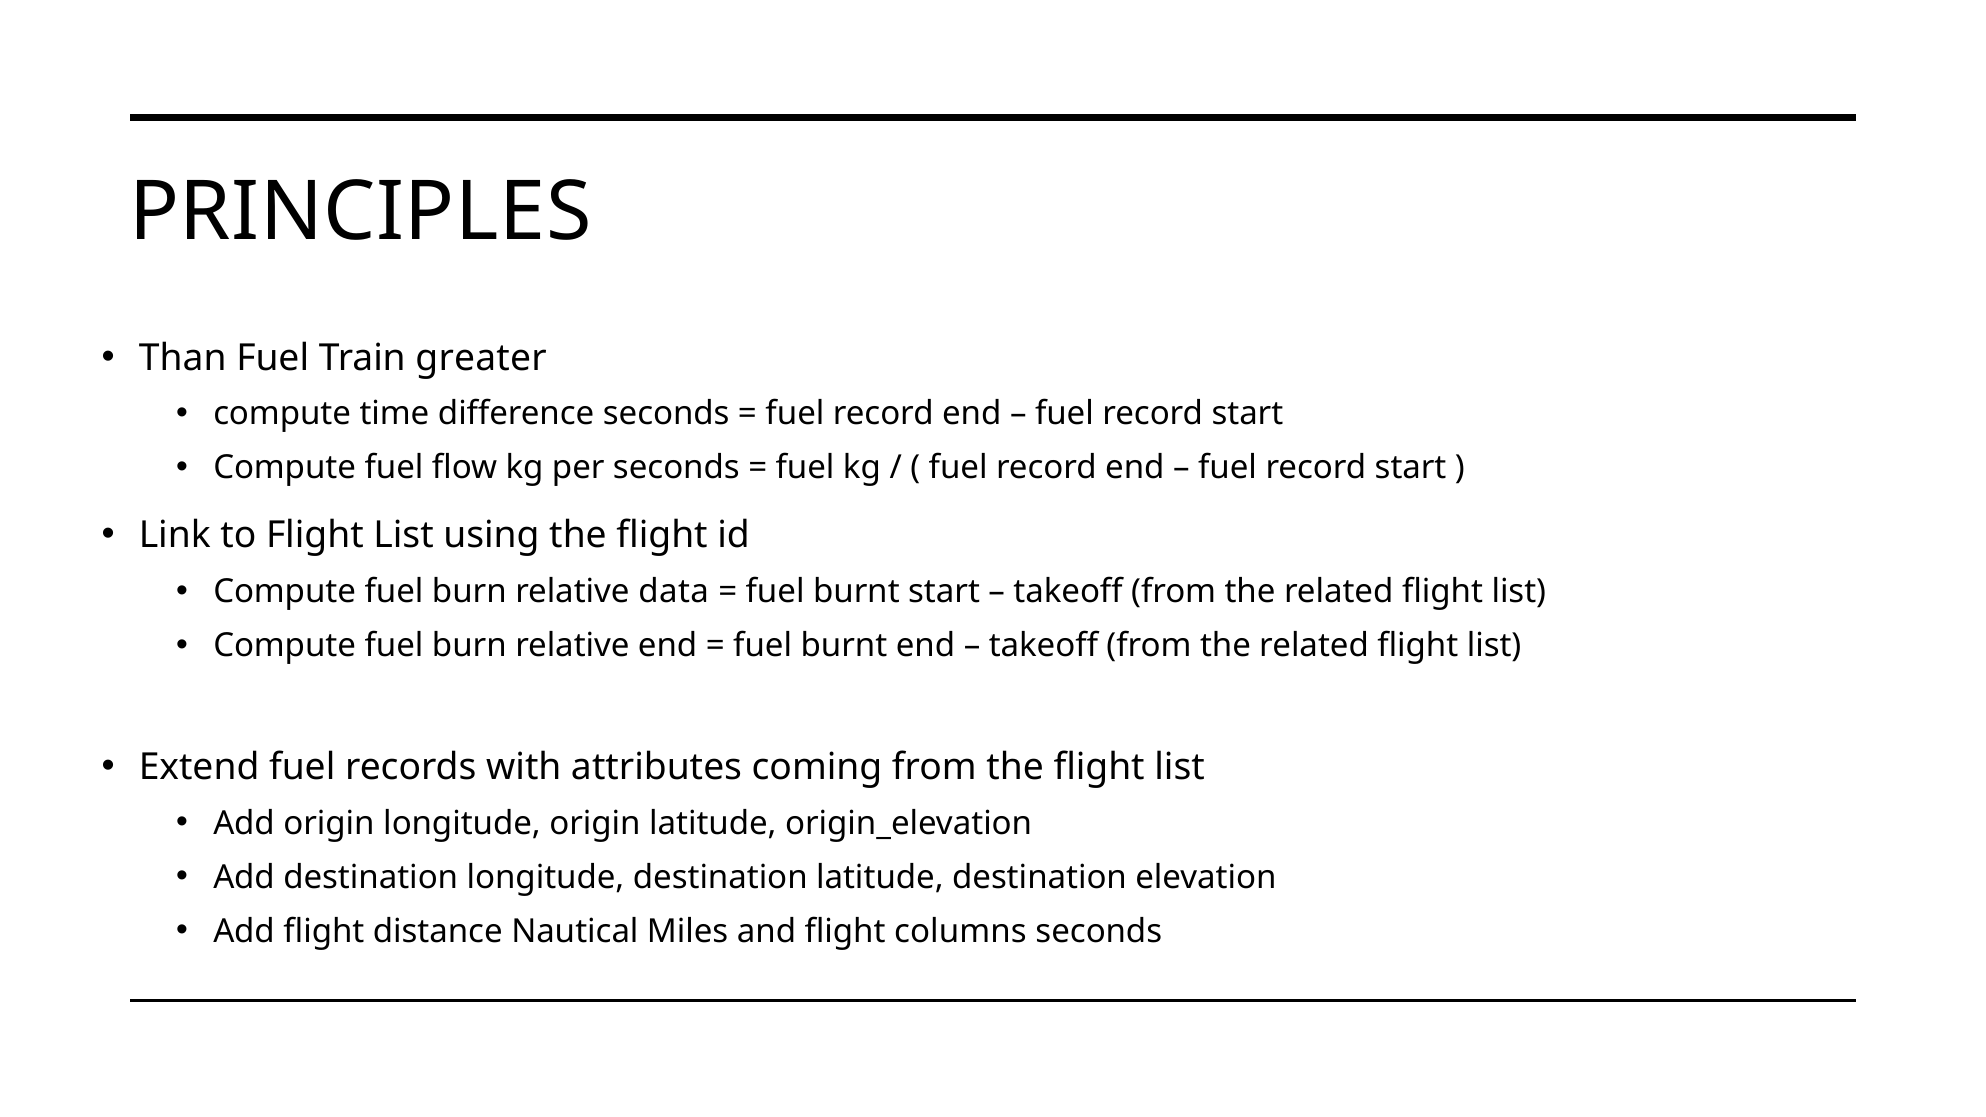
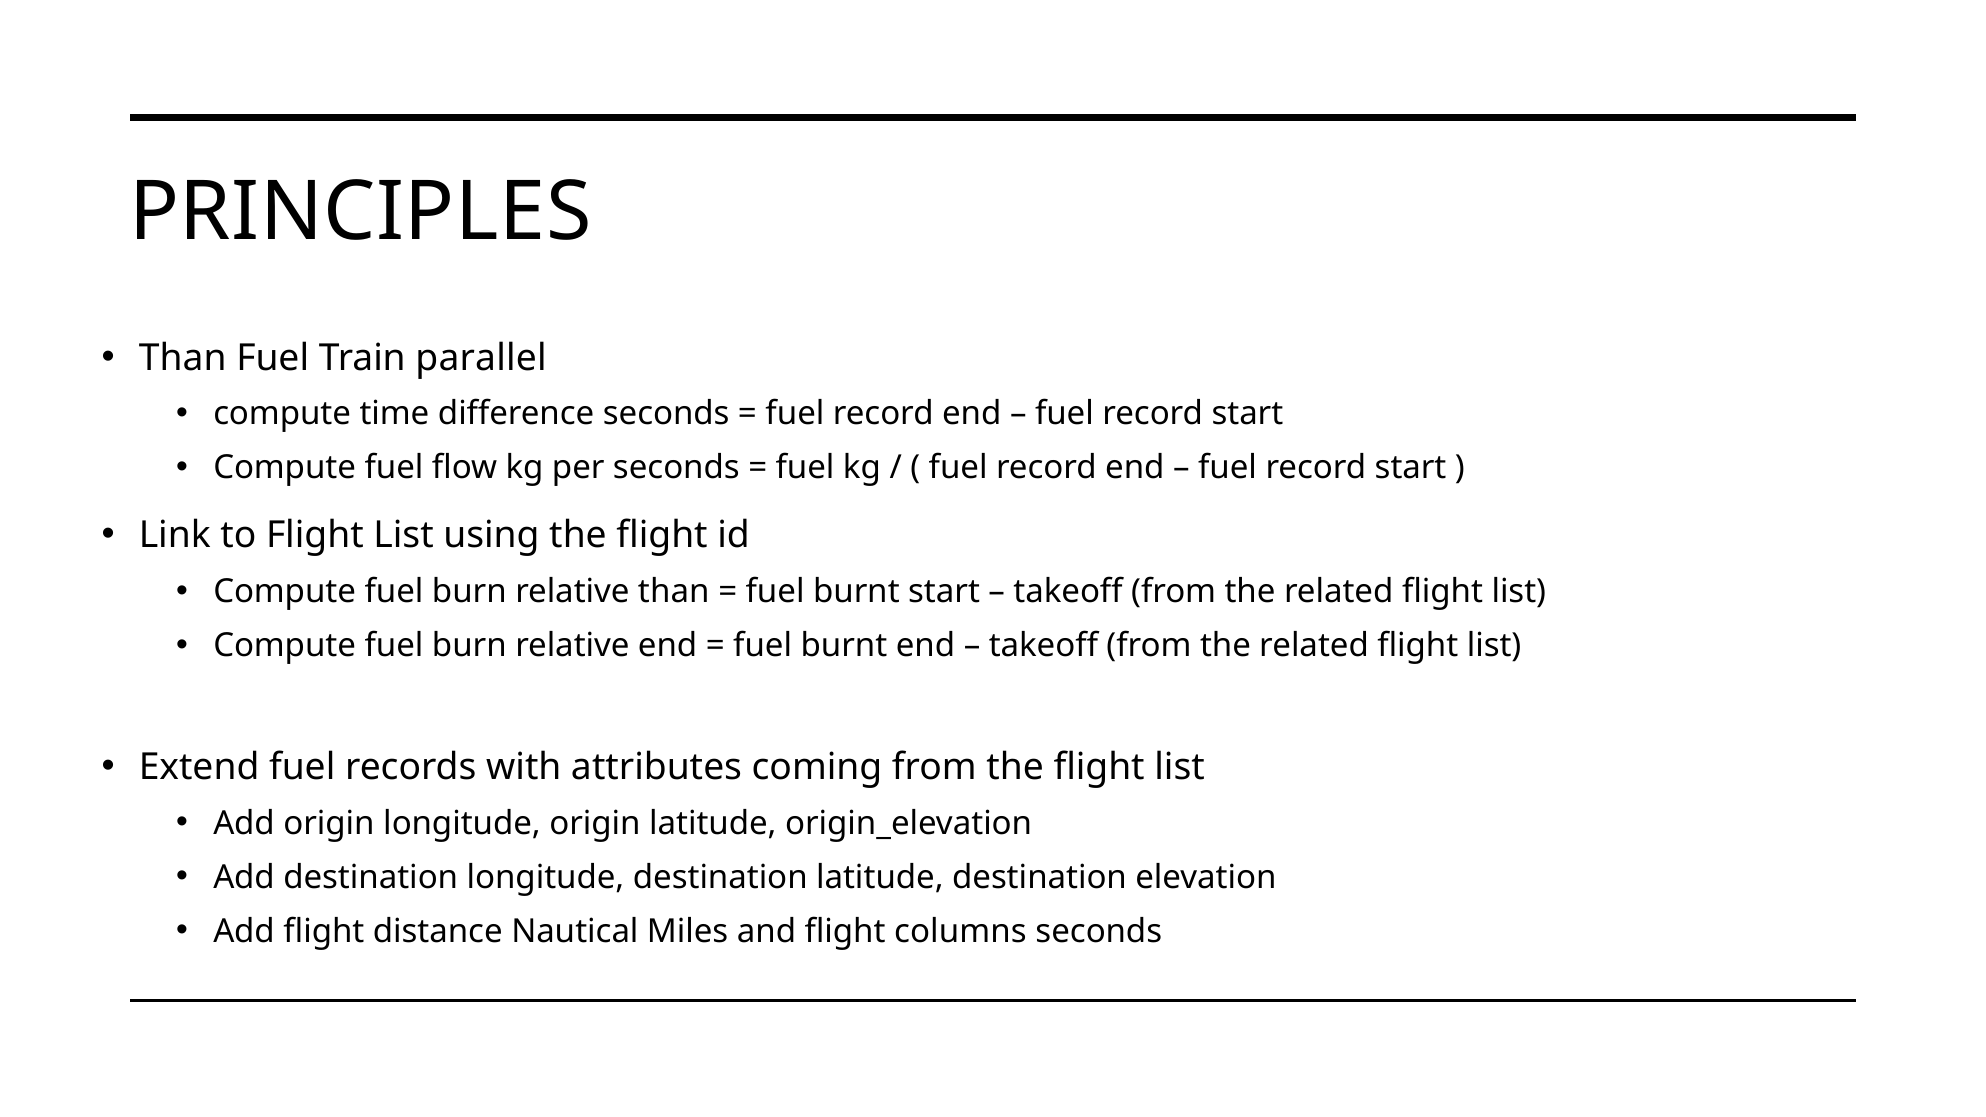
greater: greater -> parallel (481, 358)
relative data: data -> than (674, 592)
